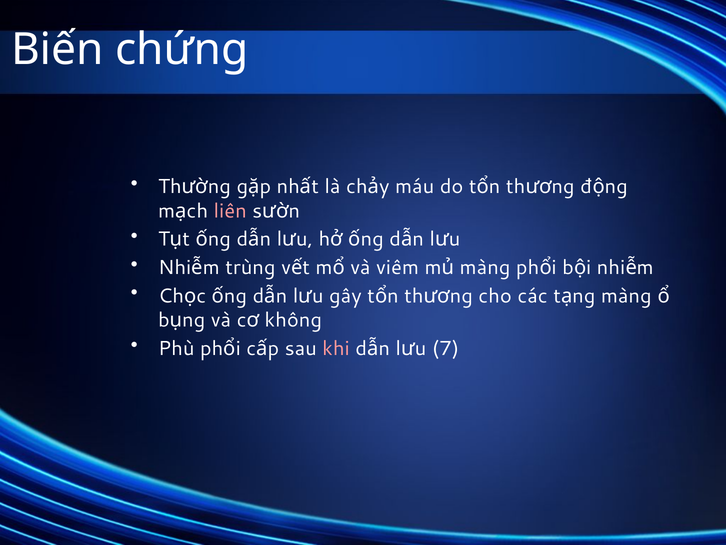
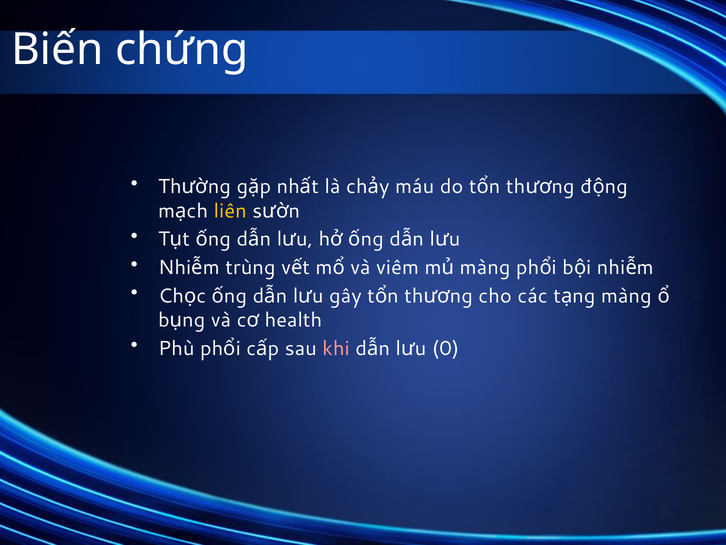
liên colour: pink -> yellow (230, 211)
không: không -> health (293, 320)
7: 7 -> 0 (446, 348)
